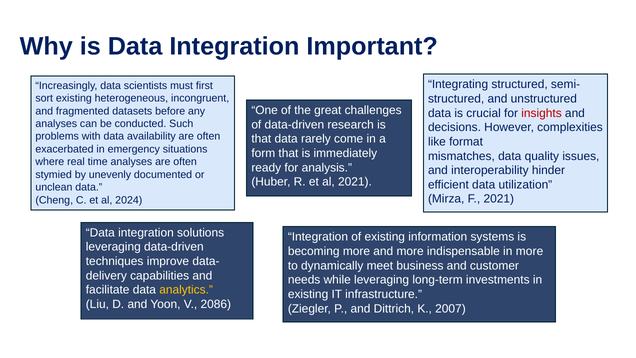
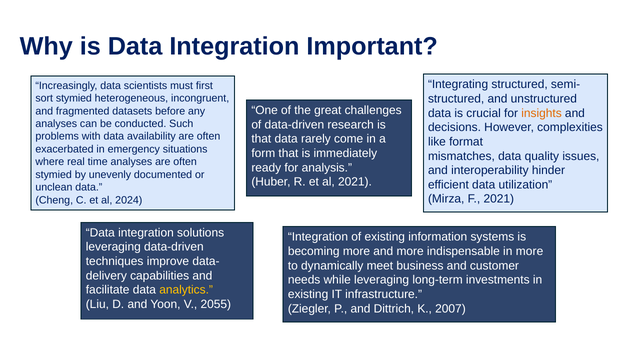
sort existing: existing -> stymied (74, 98)
insights colour: red -> orange (542, 113)
2086: 2086 -> 2055 (216, 304)
